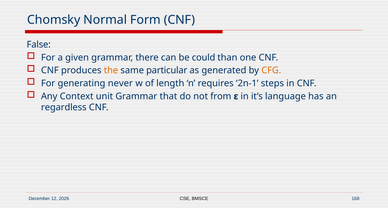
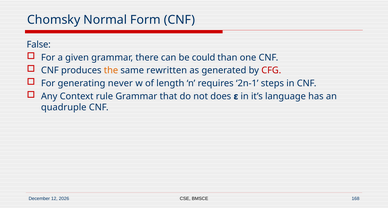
particular: particular -> rewritten (167, 70)
CFG colour: orange -> red (271, 70)
unit: unit -> rule (104, 96)
from: from -> does (221, 96)
regardless: regardless -> quadruple (64, 107)
